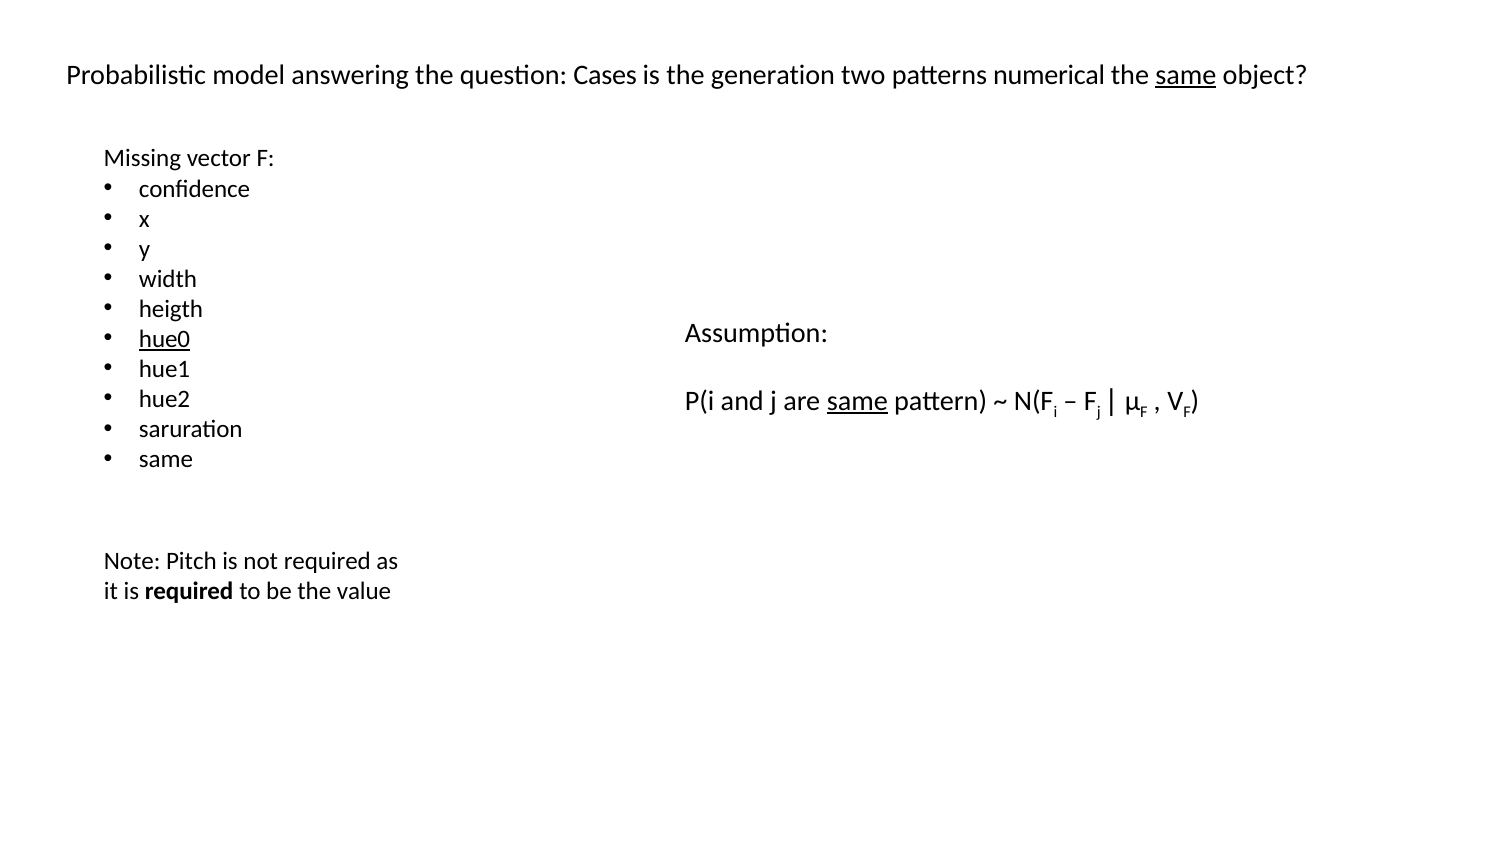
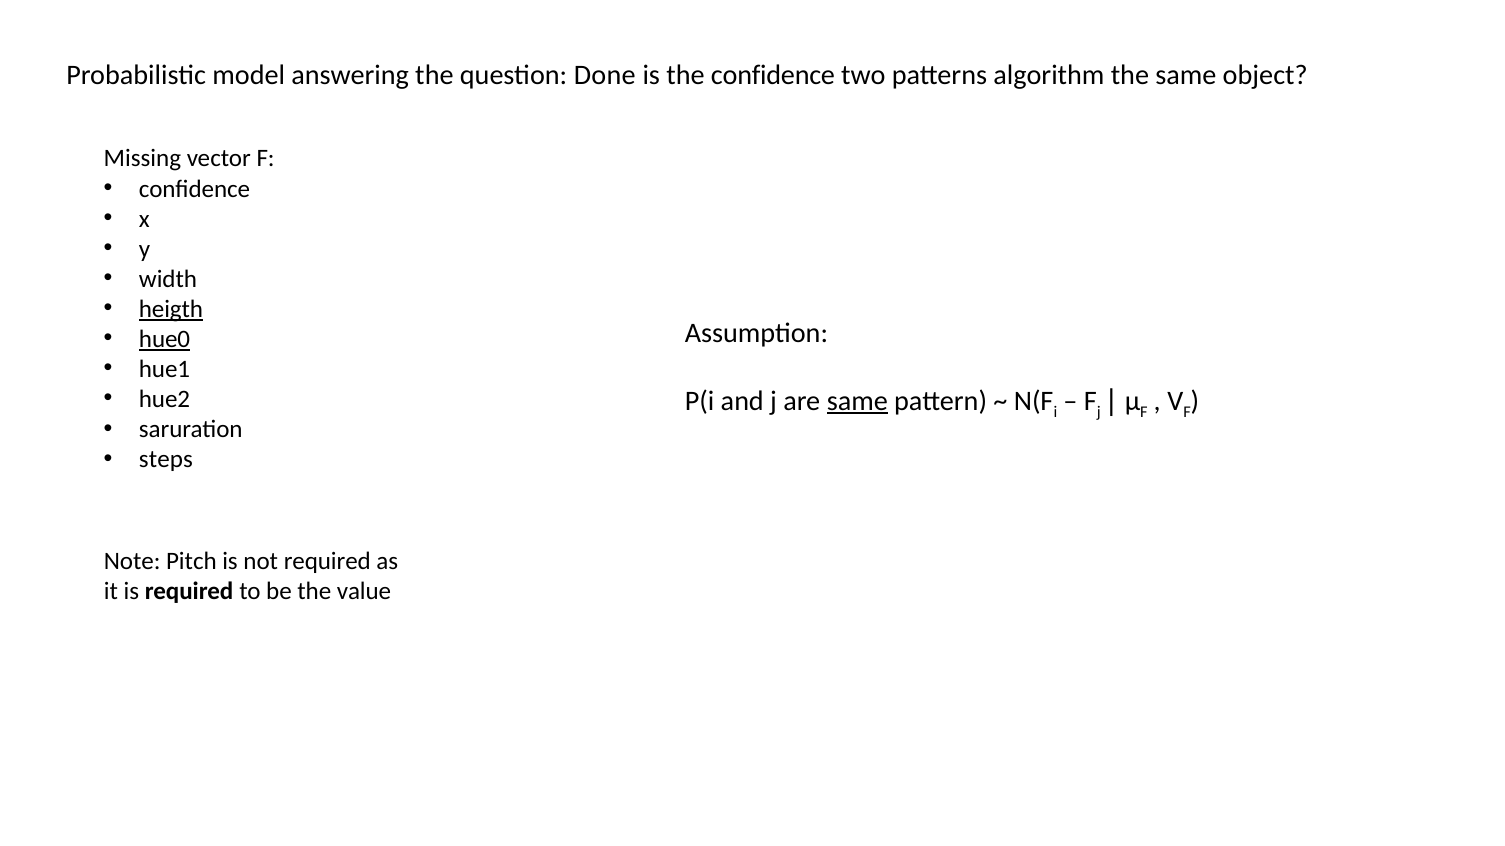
Cases: Cases -> Done (605, 75)
the generation: generation -> confidence (773, 75)
numerical: numerical -> algorithm (1049, 75)
same underline: present -> none (1186, 75)
heigth underline: none -> present (171, 309)
same: same -> steps (166, 460)
